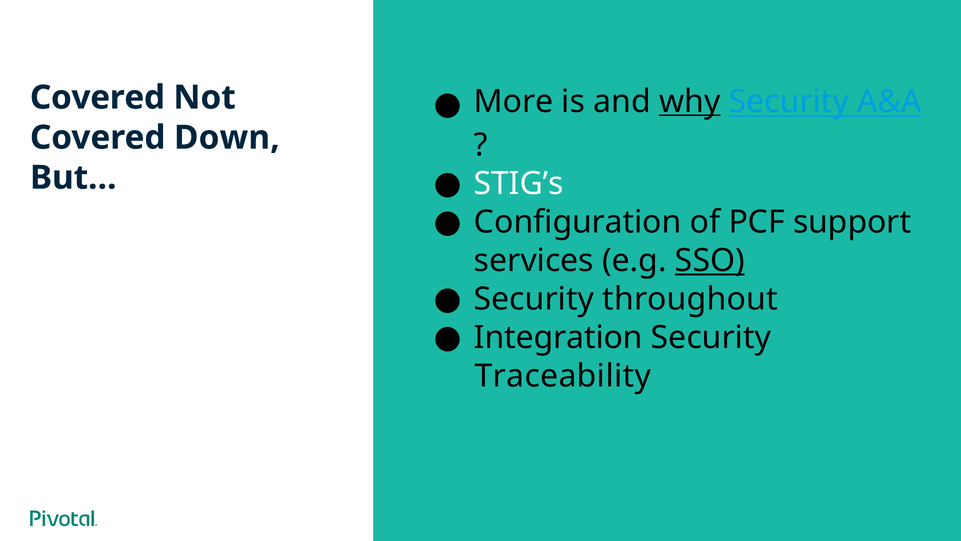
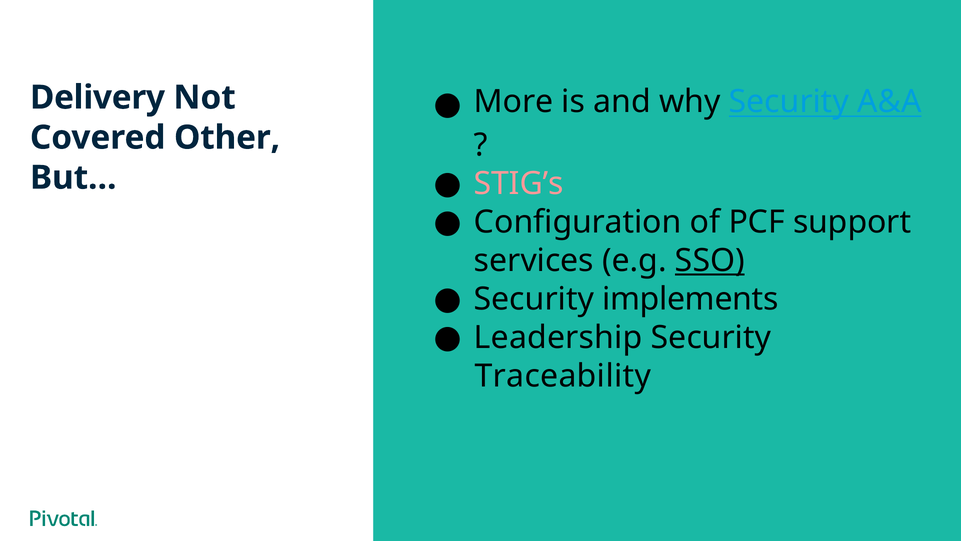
why underline: present -> none (690, 101)
Covered: Covered -> Delivery (97, 97)
Down: Down -> Other (227, 138)
STIG’s colour: white -> pink (519, 184)
throughout: throughout -> implements (690, 299)
Integration: Integration -> Leadership (558, 337)
